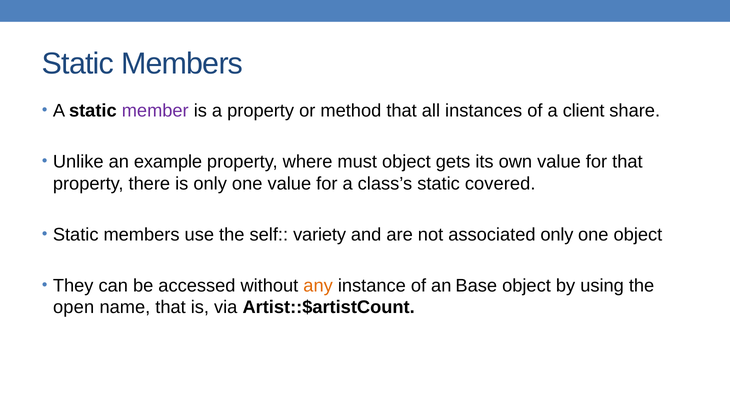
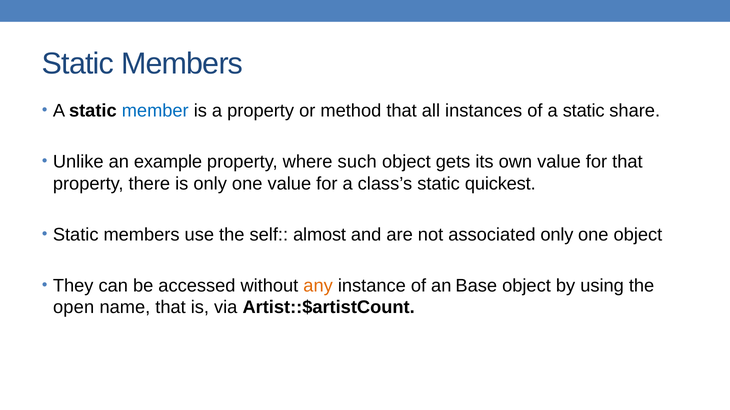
member colour: purple -> blue (155, 111)
of a client: client -> static (584, 111)
must: must -> such (357, 162)
covered: covered -> quickest (500, 184)
variety: variety -> almost (320, 235)
